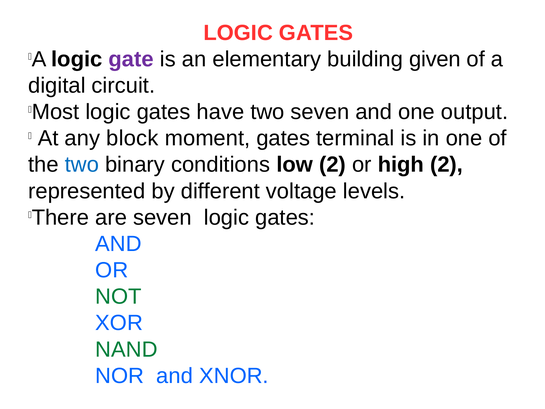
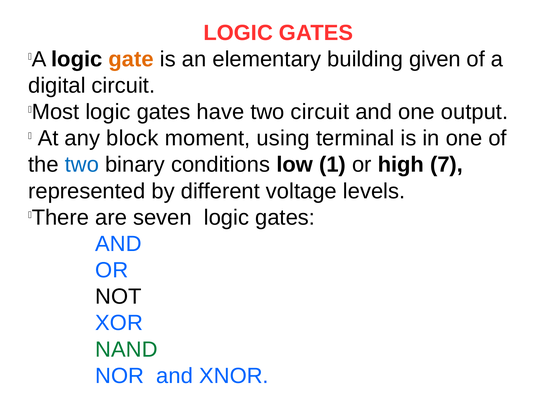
gate colour: purple -> orange (131, 59)
two seven: seven -> circuit (320, 112)
moment gates: gates -> using (283, 138)
low 2: 2 -> 1 (332, 165)
high 2: 2 -> 7 (447, 165)
NOT colour: green -> black (119, 296)
